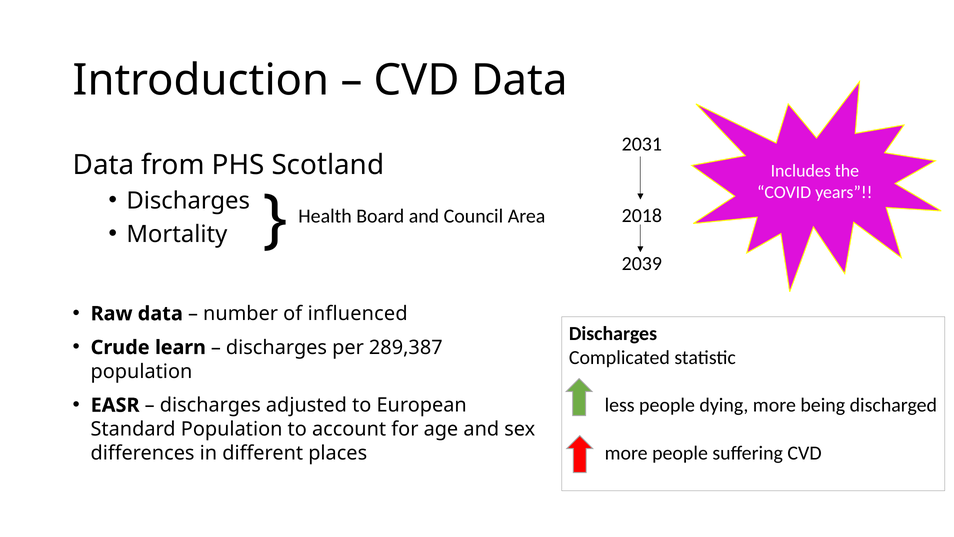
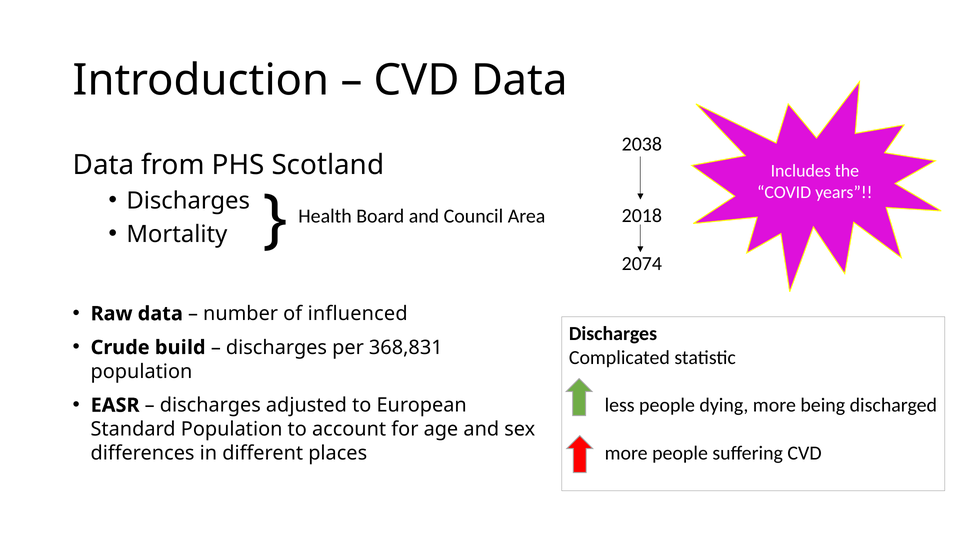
2031: 2031 -> 2038 (642, 144)
2039: 2039 -> 2074 (642, 263)
learn: learn -> build (180, 347)
289,387: 289,387 -> 368,831 (406, 347)
